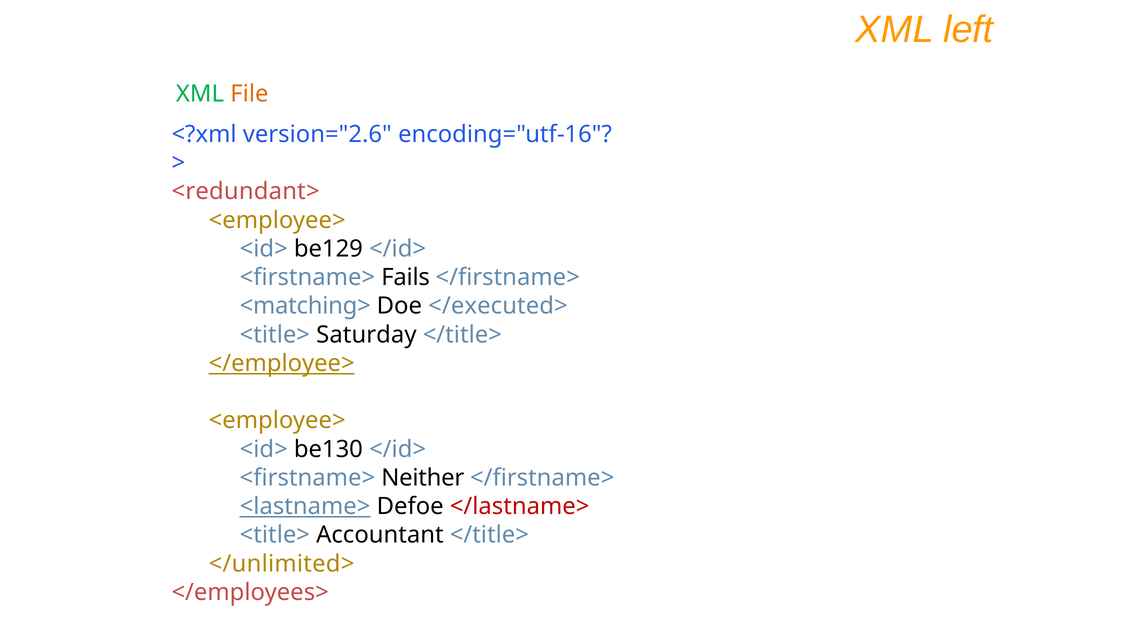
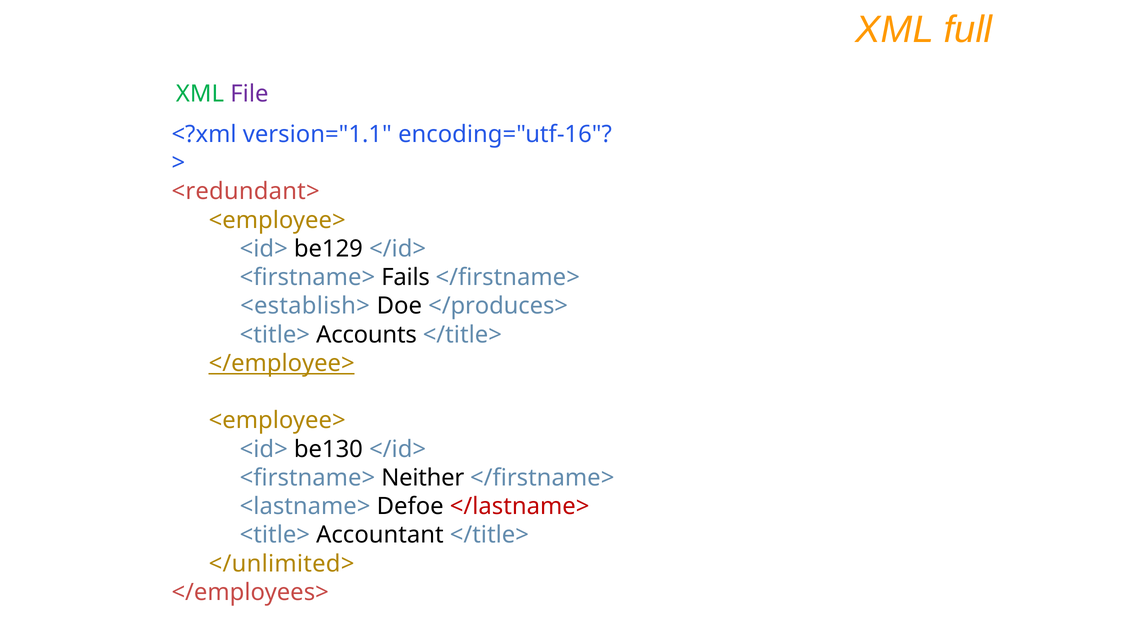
left: left -> full (968, 30)
File colour: orange -> purple (249, 94)
version="2.6: version="2.6 -> version="1.1 (317, 134)
<matching>: <matching> -> <establish> (305, 306)
</executed>: </executed> -> </produces> (498, 306)
Saturday: Saturday -> Accounts (367, 334)
<lastname> underline: present -> none (305, 506)
